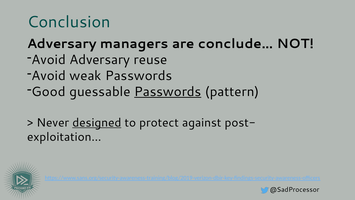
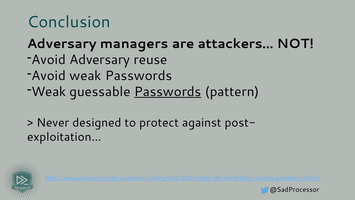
conclude…: conclude… -> attackers… (236, 44)
Good: Good -> Weak (49, 92)
designed underline: present -> none (97, 122)
